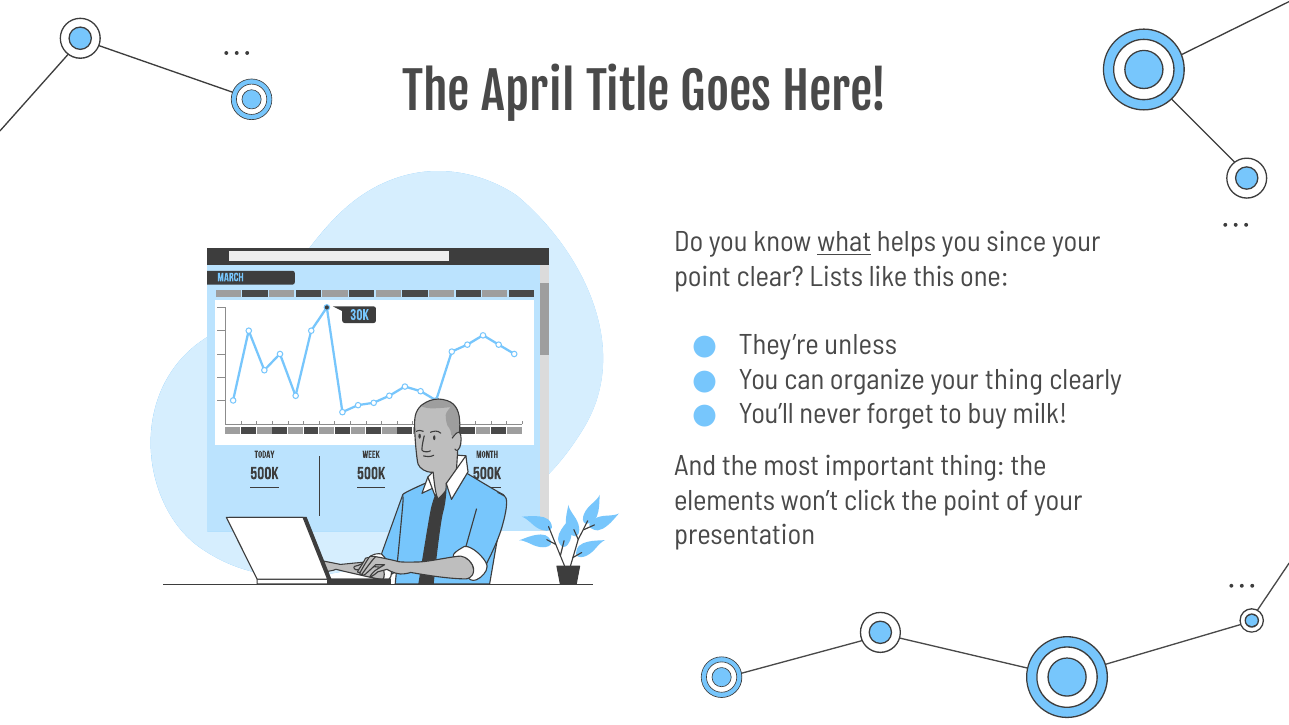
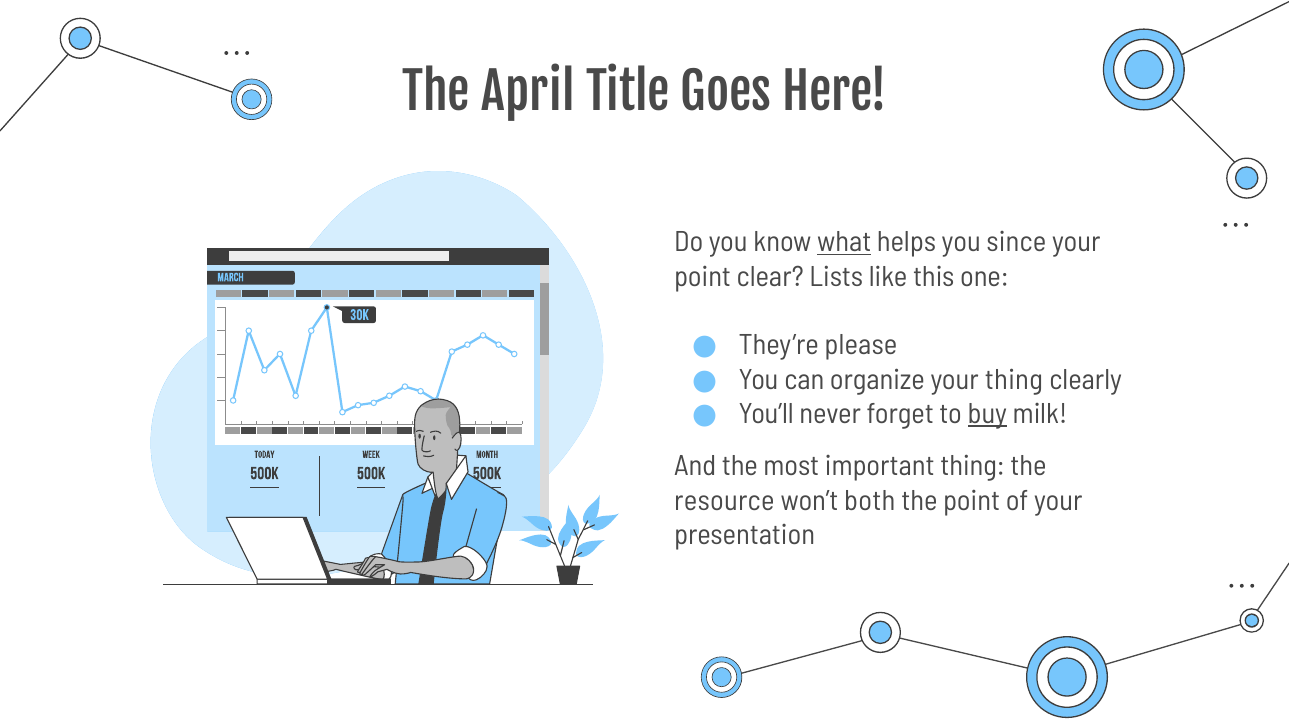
unless: unless -> please (861, 345)
buy underline: none -> present (987, 414)
elements: elements -> resource (724, 501)
click: click -> both (870, 501)
